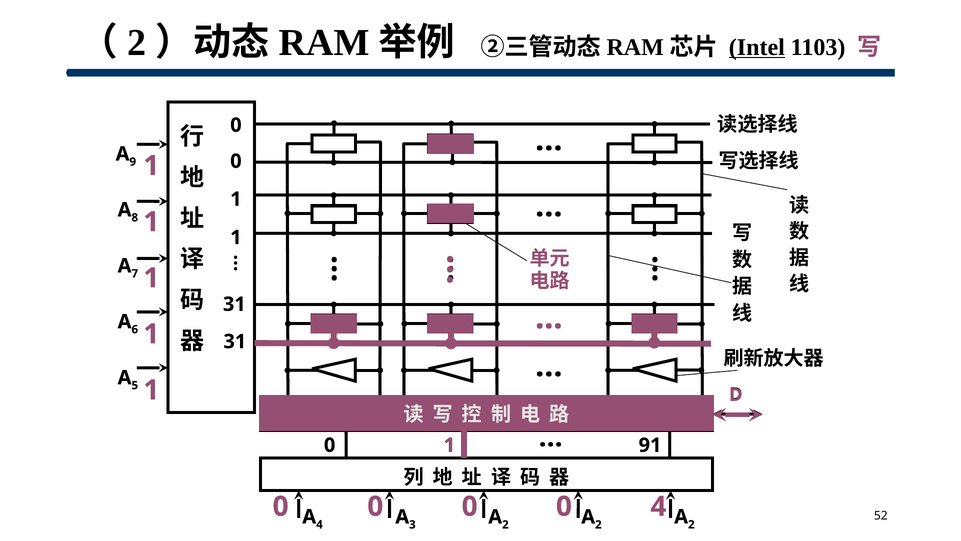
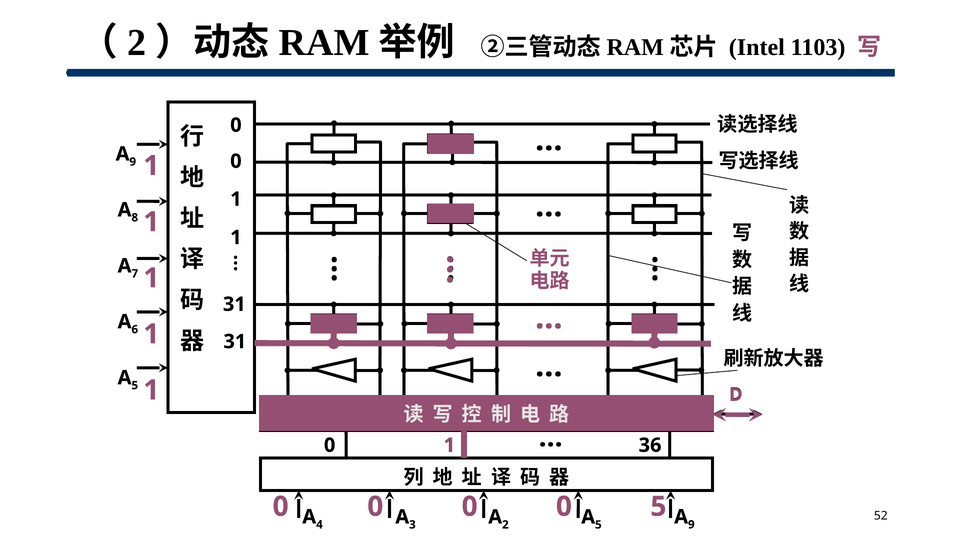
Intel underline: present -> none (757, 47)
91: 91 -> 36 (650, 445)
0 4: 4 -> 5 (658, 506)
2: 2 -> 5 (598, 524)
2: 2 -> 9 (691, 524)
